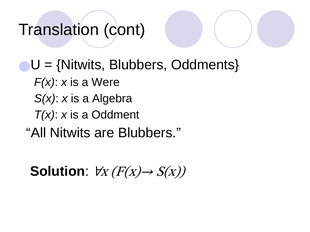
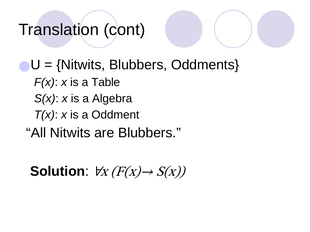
Were: Were -> Table (106, 82)
